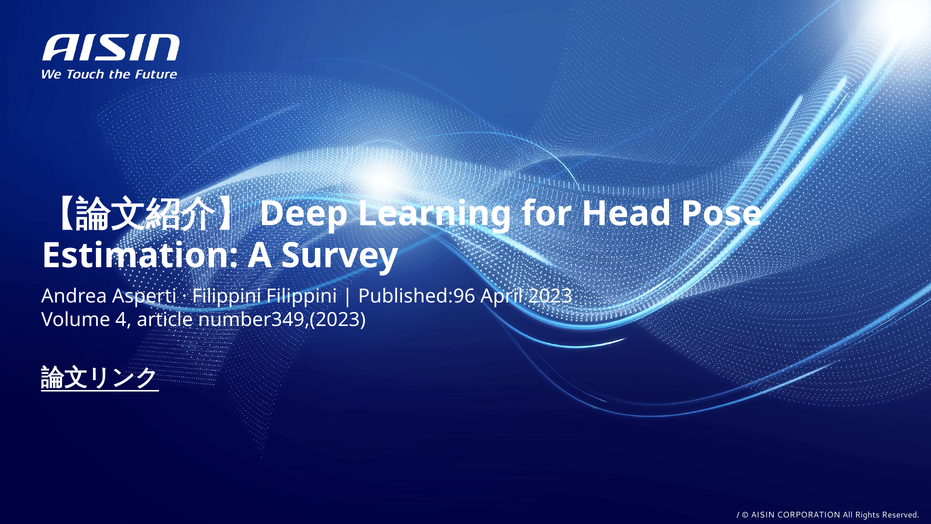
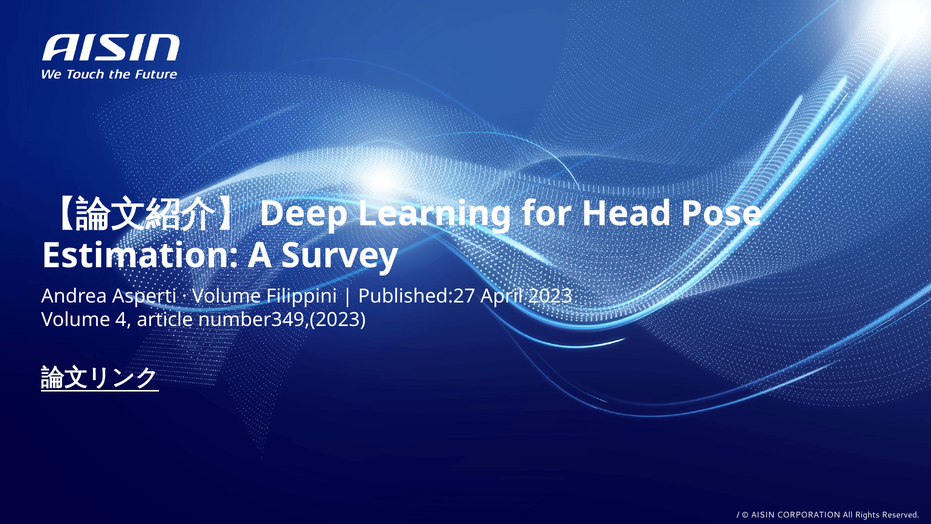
Filippini: Filippini -> Volume (227, 296)
Published:96: Published:96 -> Published:27 (417, 296)
